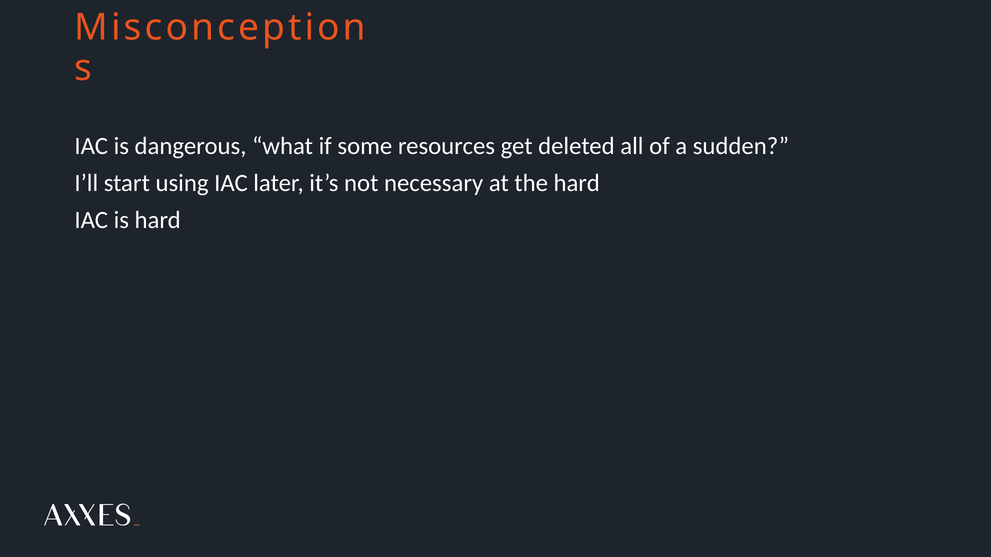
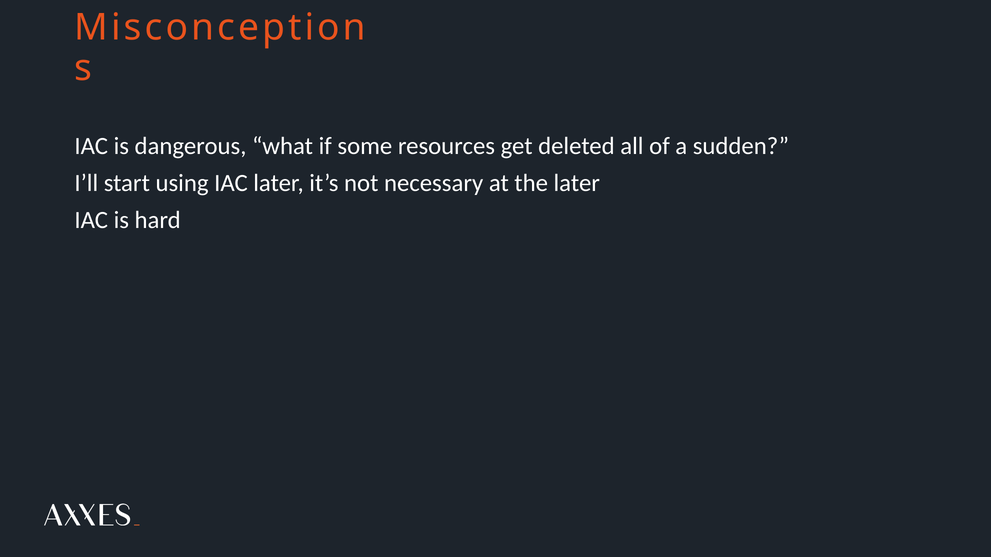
the hard: hard -> later (577, 183)
